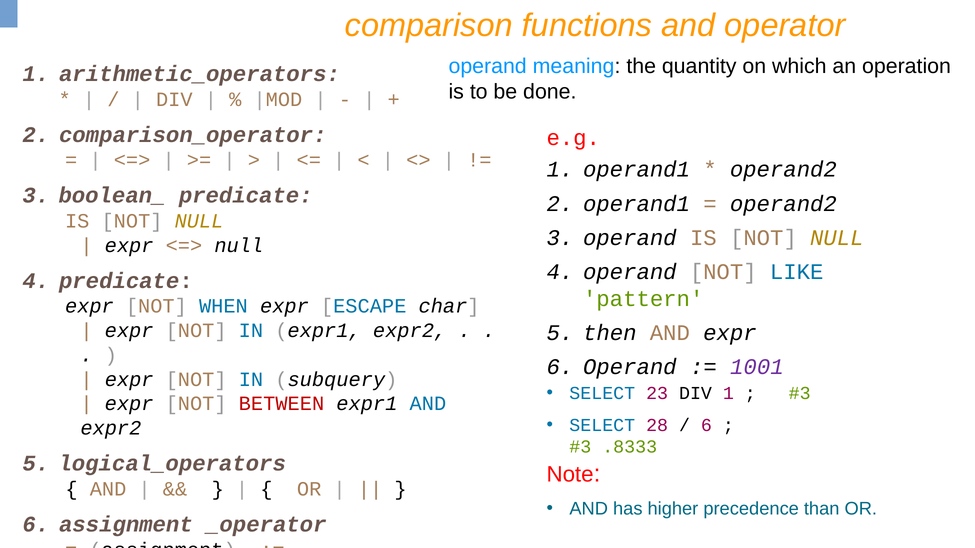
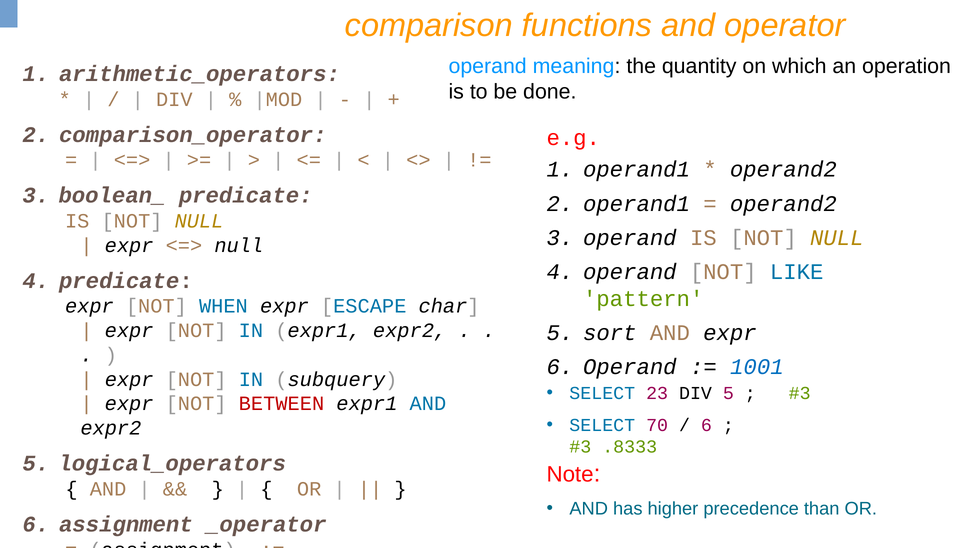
then: then -> sort (610, 333)
1001 colour: purple -> blue (757, 367)
DIV 1: 1 -> 5 (728, 394)
28: 28 -> 70 (657, 425)
